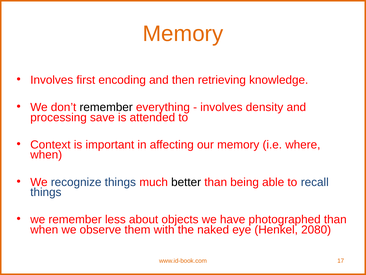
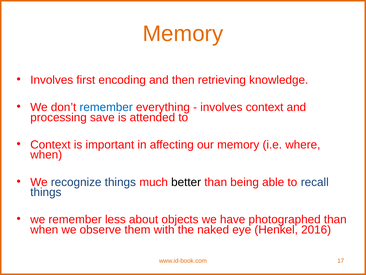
remember colour: black -> blue (106, 107)
involves density: density -> context (265, 107)
2080: 2080 -> 2016 (316, 229)
